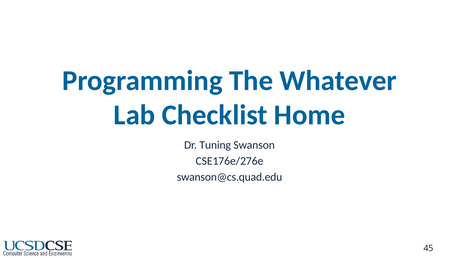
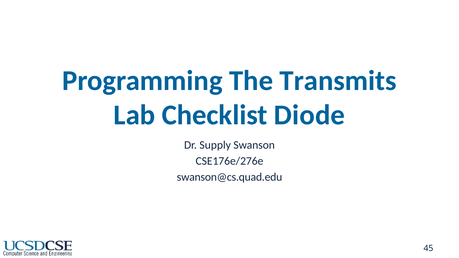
Whatever: Whatever -> Transmits (338, 81)
Home: Home -> Diode (309, 115)
Tuning: Tuning -> Supply (215, 145)
